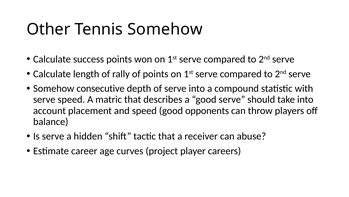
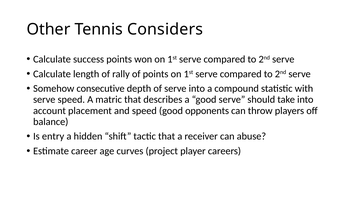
Tennis Somehow: Somehow -> Considers (165, 29)
Is serve: serve -> entry (53, 136)
